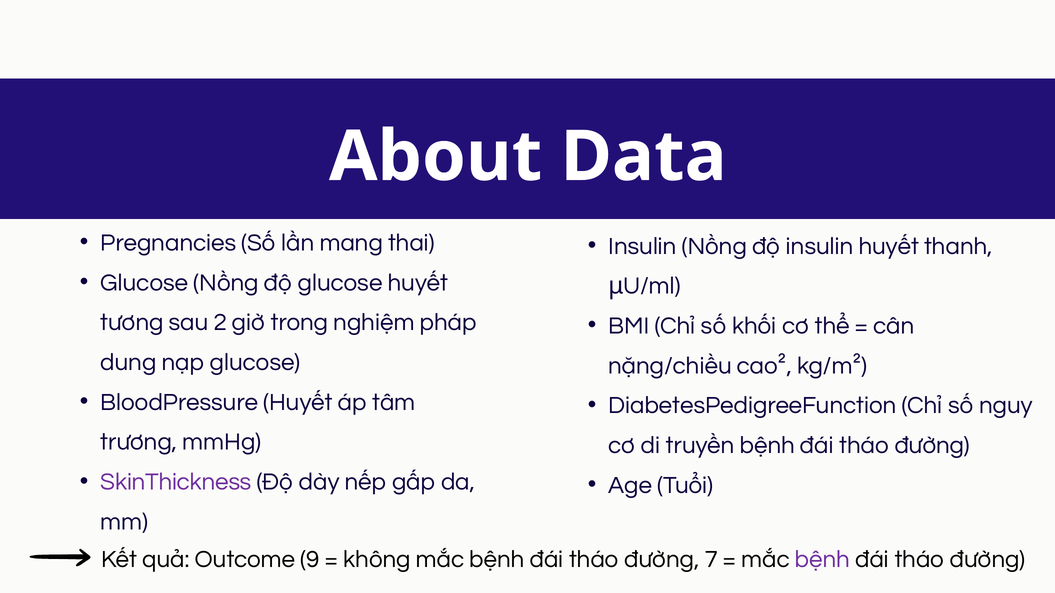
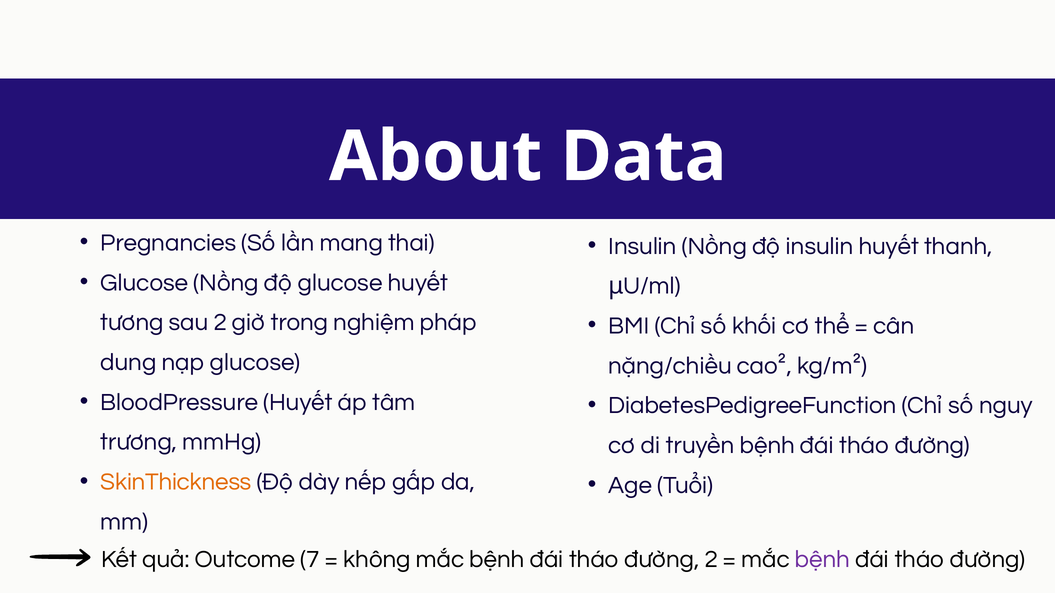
SkinThickness colour: purple -> orange (176, 482)
9: 9 -> 7 (310, 560)
đường 7: 7 -> 2 (711, 560)
